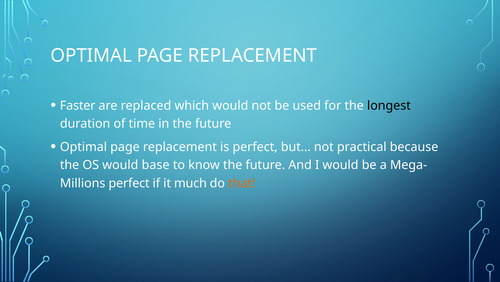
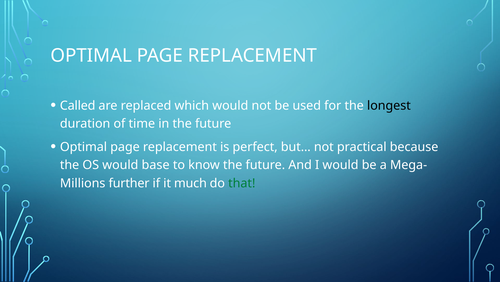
Faster: Faster -> Called (78, 106)
perfect: perfect -> further (129, 183)
that colour: orange -> green (242, 183)
